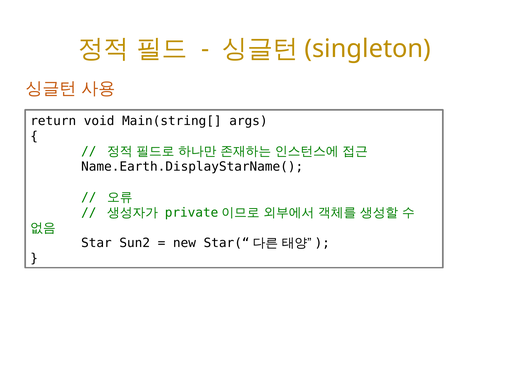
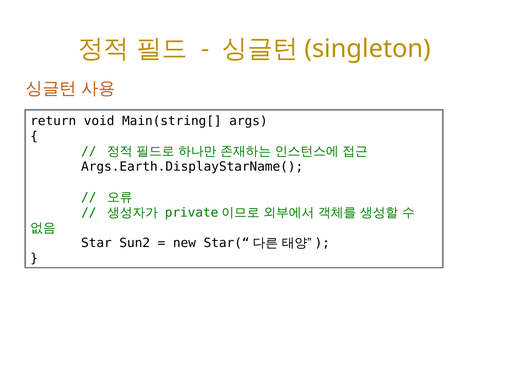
Name.Earth.DisplayStarName(: Name.Earth.DisplayStarName( -> Args.Earth.DisplayStarName( (192, 167)
